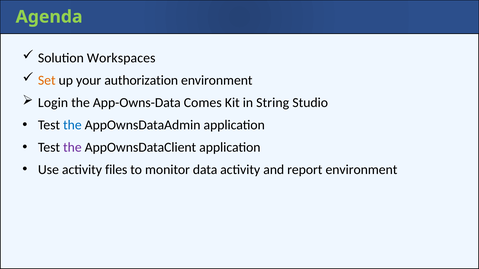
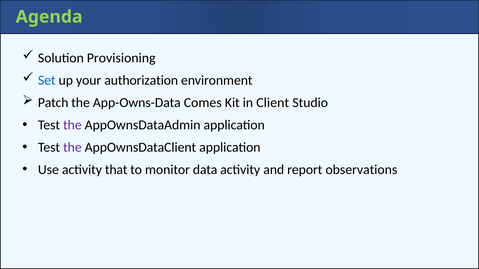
Workspaces: Workspaces -> Provisioning (121, 58)
Set colour: orange -> blue (47, 81)
Login: Login -> Patch (53, 103)
String: String -> Client (273, 103)
the colour: blue -> purple (72, 125)
files: files -> that (116, 170)
report environment: environment -> observations (361, 170)
